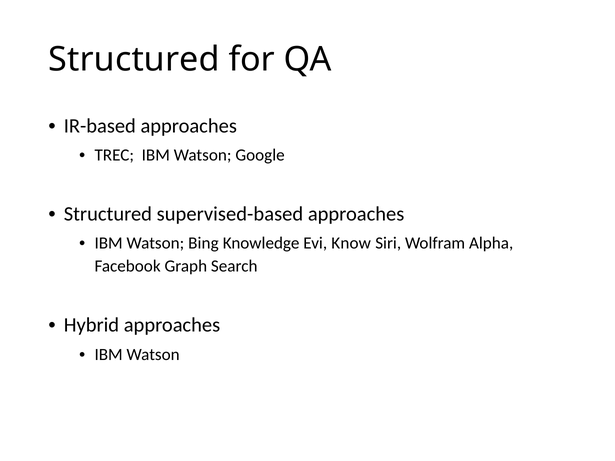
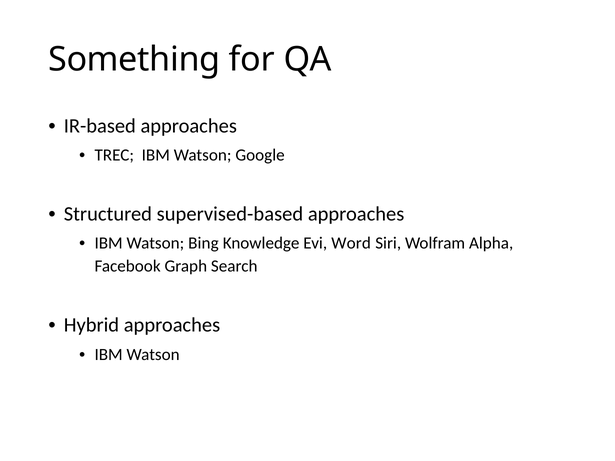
Structured: Structured -> Something (134, 60)
Know: Know -> Word (351, 243)
